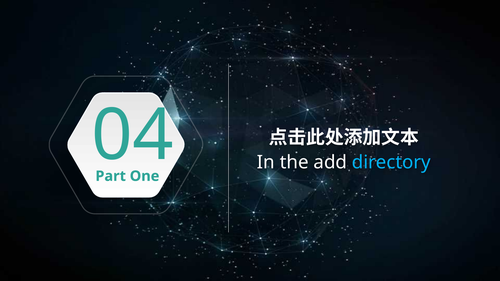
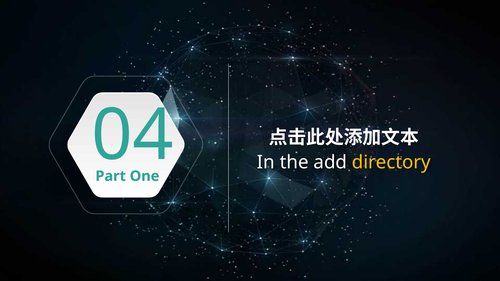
directory colour: light blue -> yellow (391, 163)
